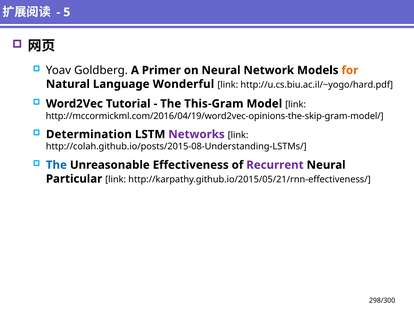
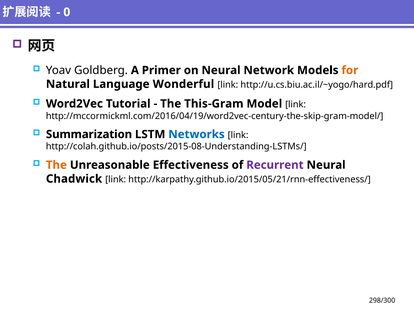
5: 5 -> 0 (67, 12)
http://mccormickml.com/2016/04/19/word2vec-opinions-the-skip-gram-model/: http://mccormickml.com/2016/04/19/word2vec-opinions-the-skip-gram-model/ -> http://mccormickml.com/2016/04/19/word2vec-century-the-skip-gram-model/ (215, 116)
Determination: Determination -> Summarization (89, 134)
Networks colour: purple -> blue (197, 134)
The colour: blue -> orange (56, 165)
Particular: Particular -> Chadwick (74, 179)
